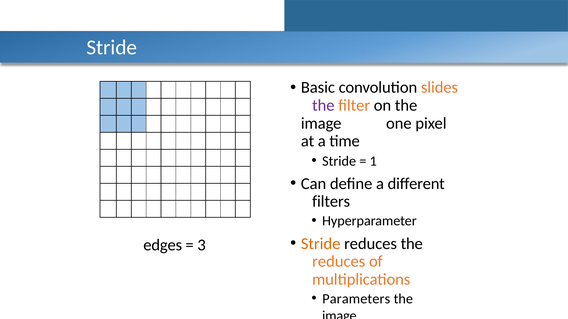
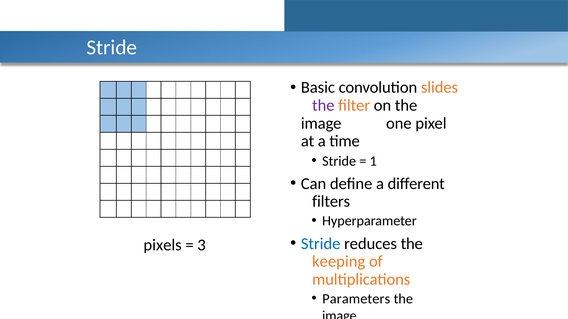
Stride colour: orange -> blue (321, 244)
edges: edges -> pixels (163, 245)
reduces: reduces -> keeping (339, 262)
